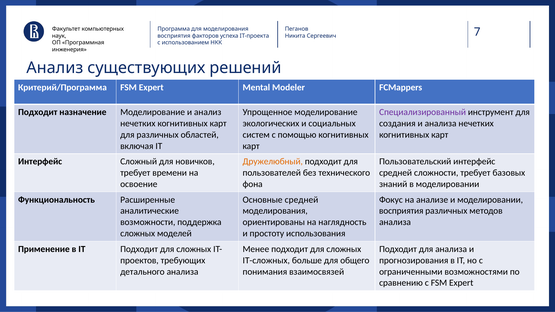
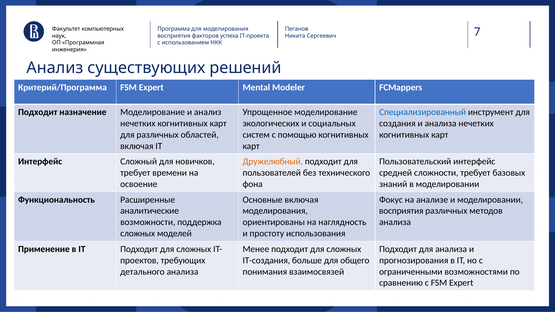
Специализированный colour: purple -> blue (423, 112)
Основные средней: средней -> включая (302, 200)
IT-сложных: IT-сложных -> IT-создания (266, 260)
